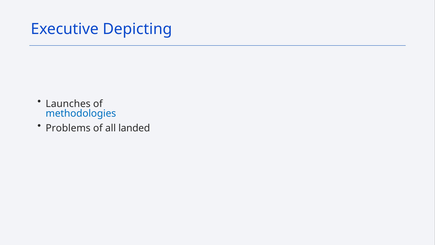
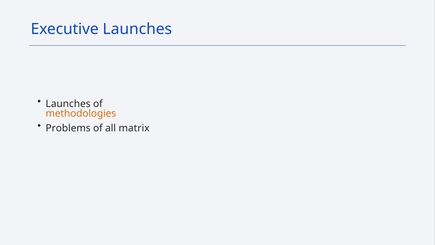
Executive Depicting: Depicting -> Launches (137, 29)
methodologies colour: blue -> orange (81, 113)
landed: landed -> matrix (134, 128)
